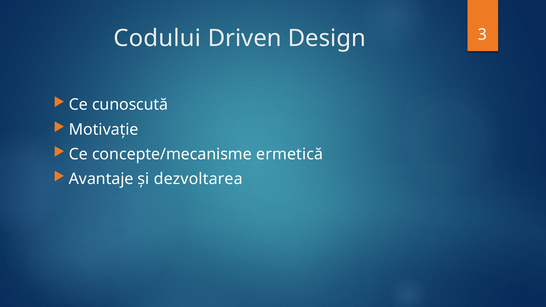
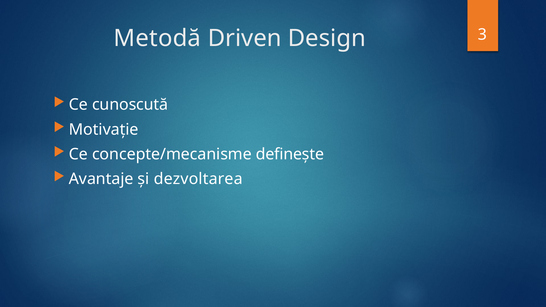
Codului: Codului -> Metodă (157, 38)
ermetică: ermetică -> definește (290, 154)
